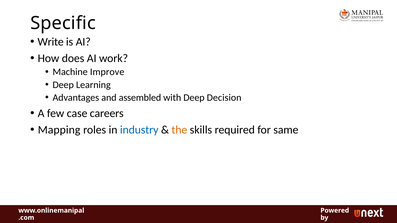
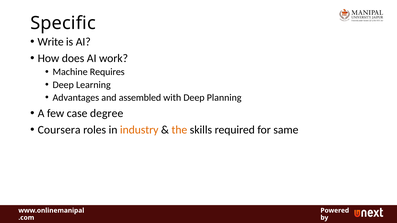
Improve: Improve -> Requires (107, 72)
Decision: Decision -> Planning (224, 98)
careers: careers -> degree (107, 113)
Mapping: Mapping -> Coursera (59, 130)
industry colour: blue -> orange (139, 130)
